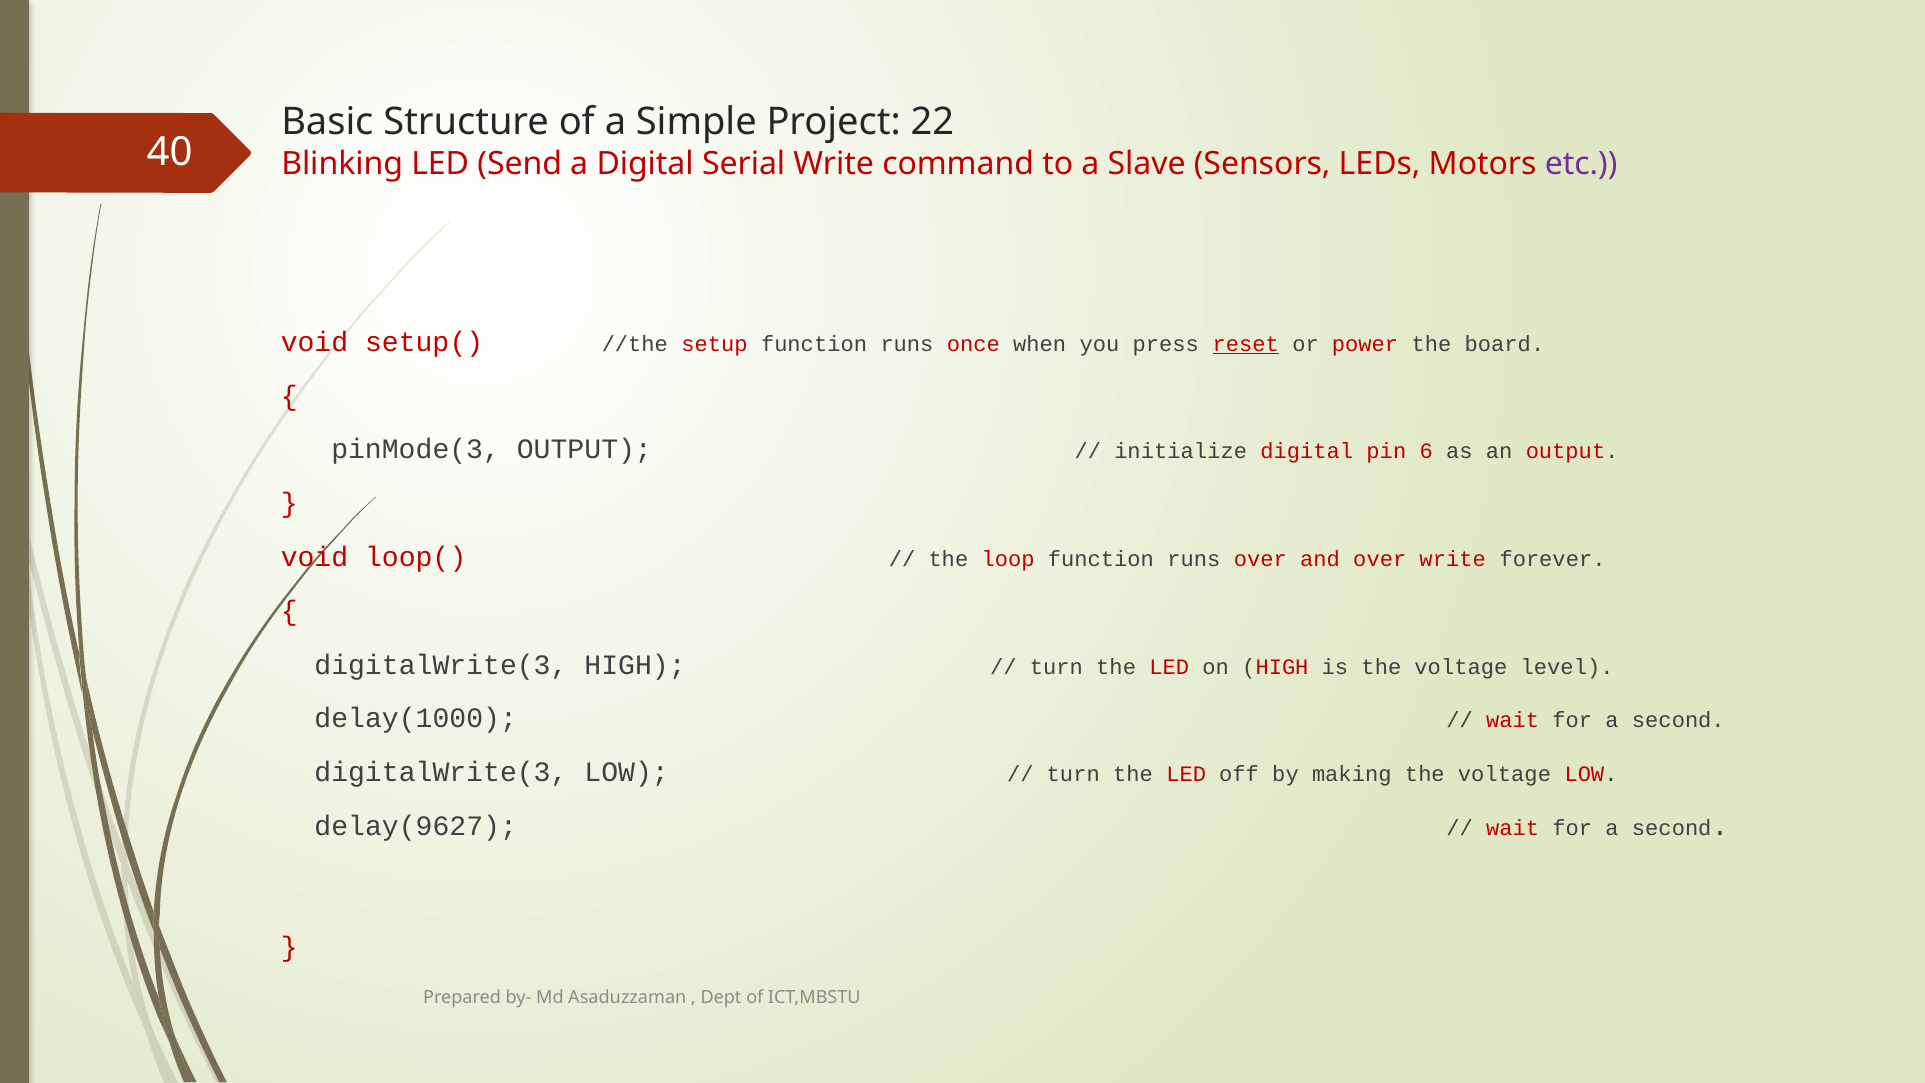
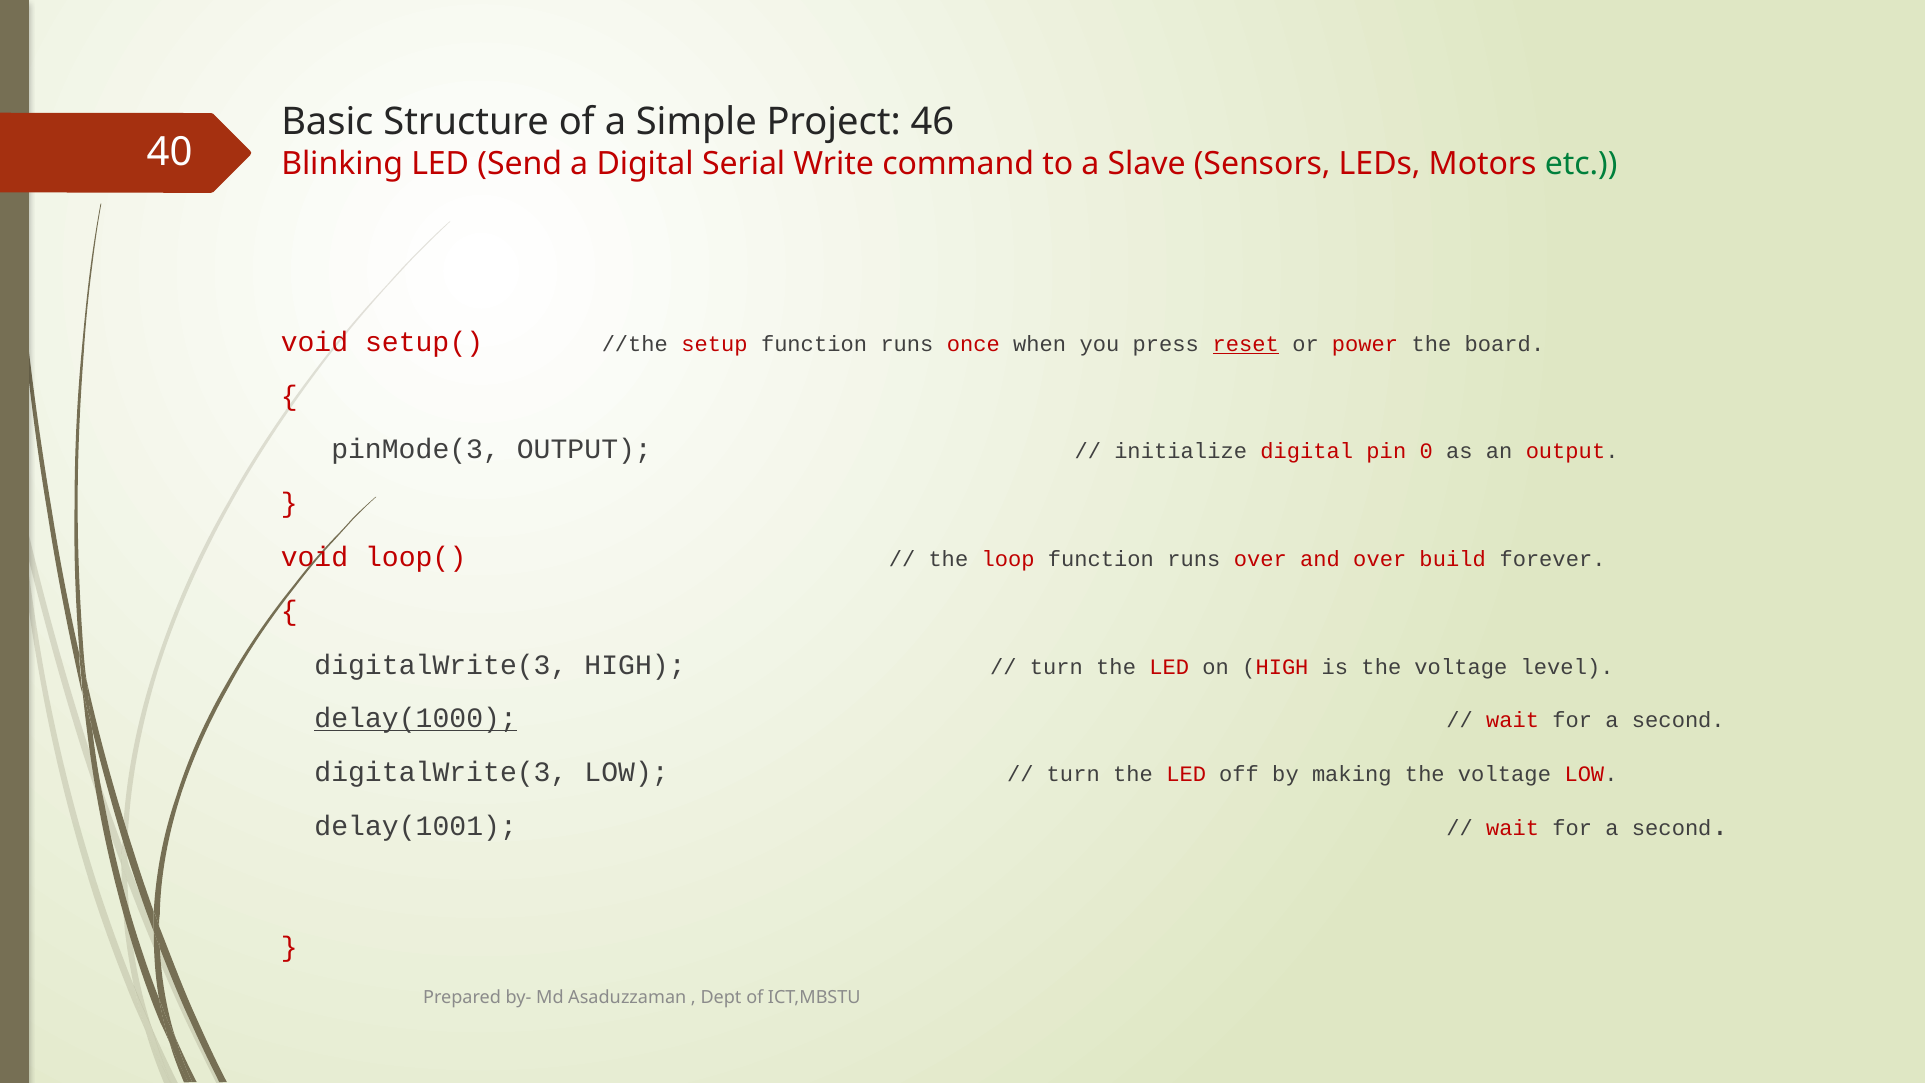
22: 22 -> 46 (932, 122)
etc colour: purple -> green (1581, 163)
6: 6 -> 0 (1426, 452)
over write: write -> build (1453, 559)
delay(1000 underline: none -> present (416, 718)
delay(9627: delay(9627 -> delay(1001 (416, 826)
